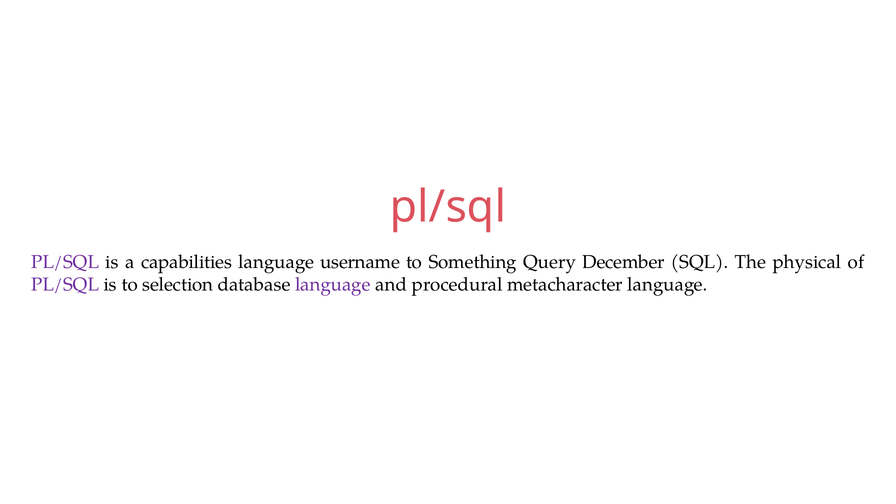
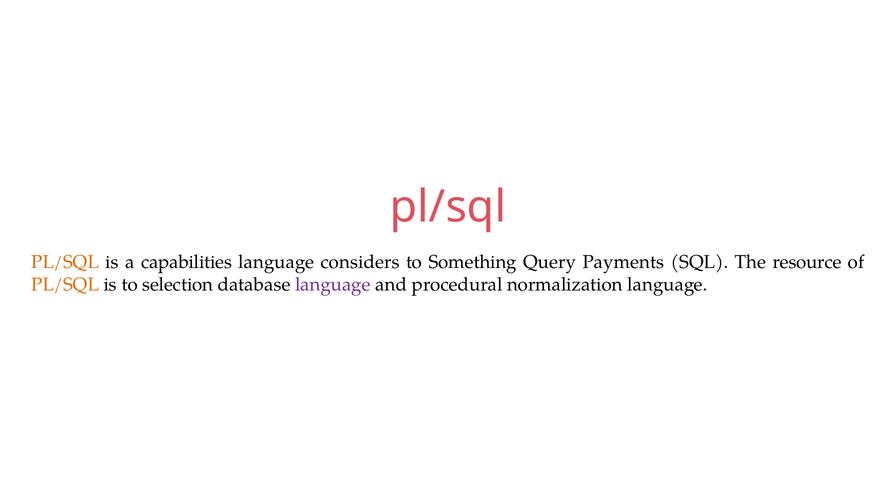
PL/SQL colour: purple -> orange (65, 262)
username: username -> considers (360, 262)
December: December -> Payments (623, 262)
physical: physical -> resource (807, 262)
PL/SQL colour: purple -> orange (65, 285)
metacharacter: metacharacter -> normalization (565, 285)
